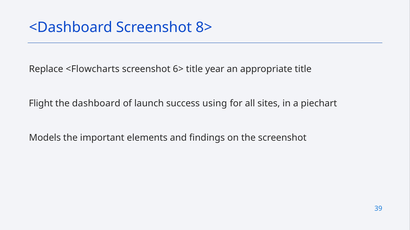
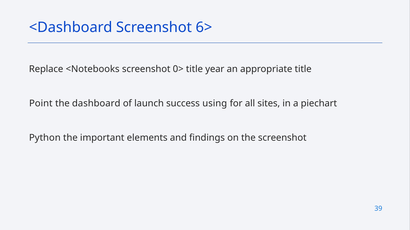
8>: 8> -> 6> (204, 27)
<Flowcharts: <Flowcharts -> <Notebooks (93, 69)
6>: 6> -> 0> (178, 69)
Flight: Flight -> Point (41, 104)
Models: Models -> Python (45, 138)
